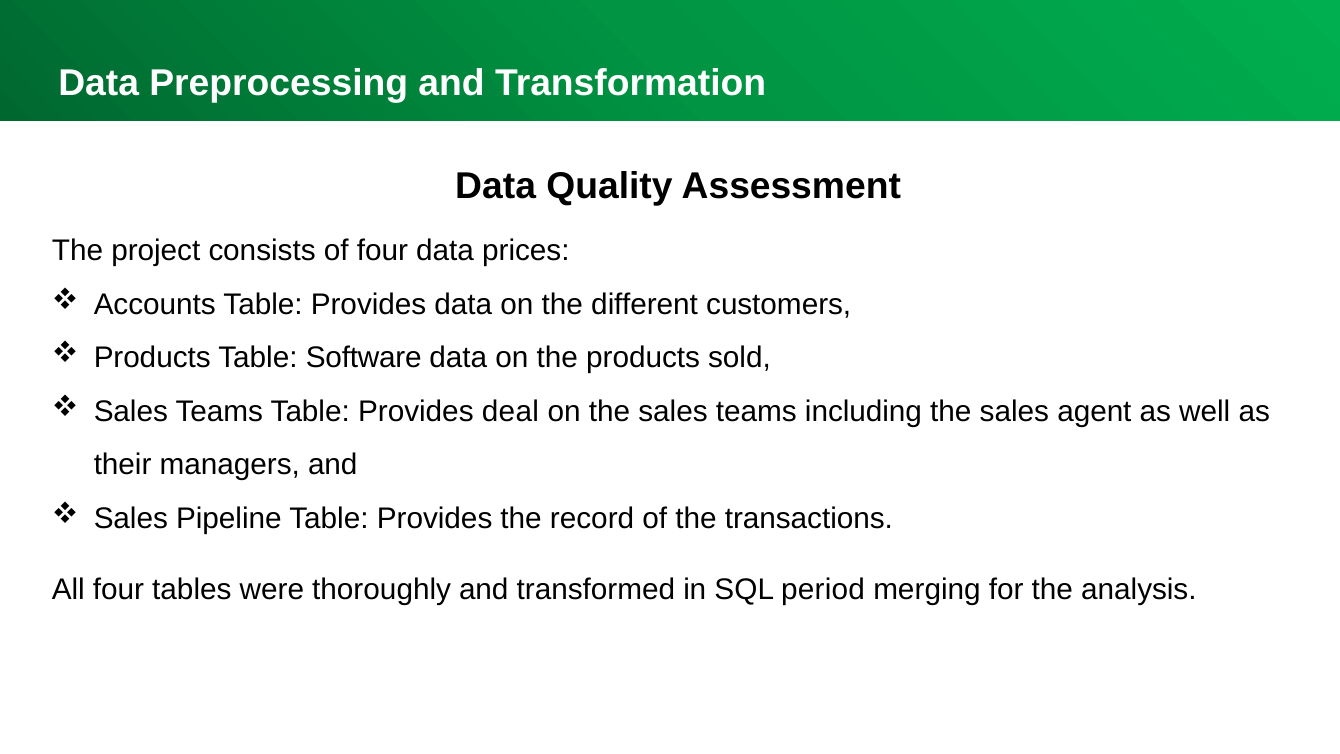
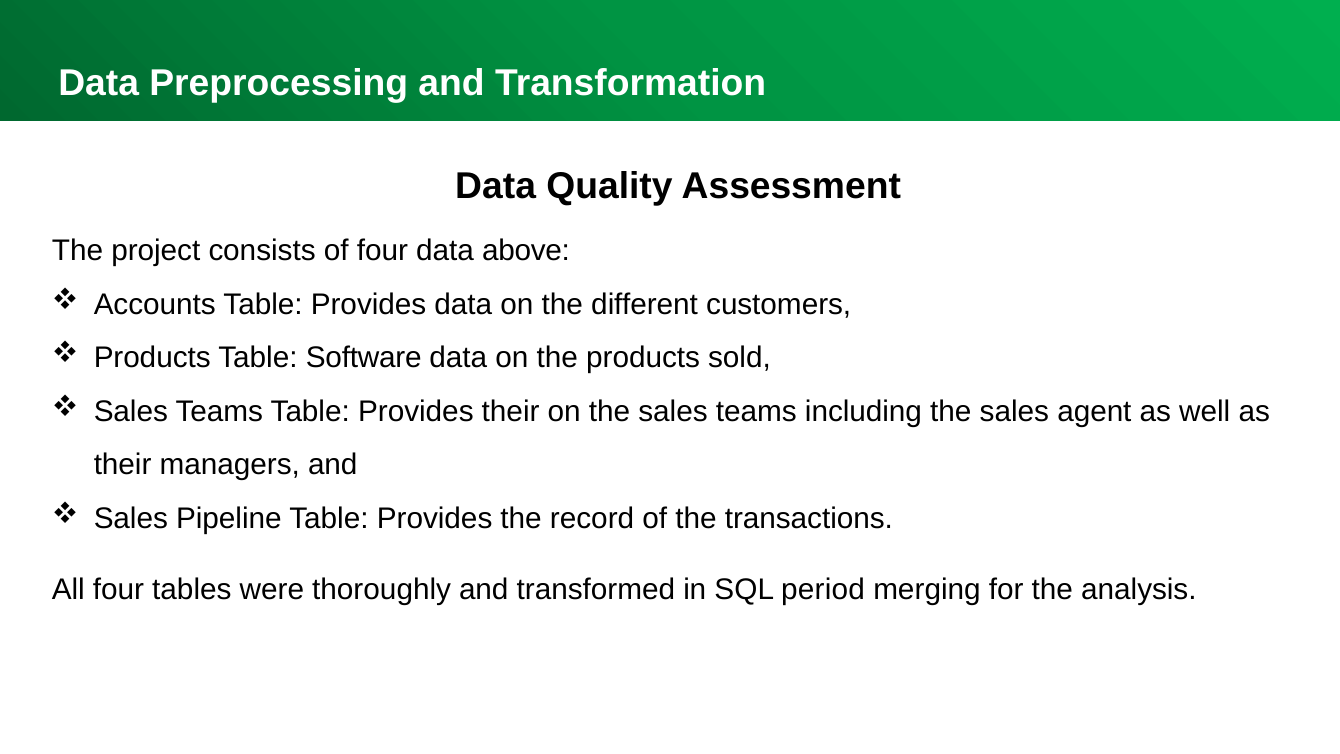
prices: prices -> above (526, 251)
Provides deal: deal -> their (511, 411)
